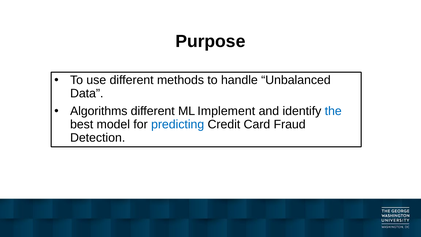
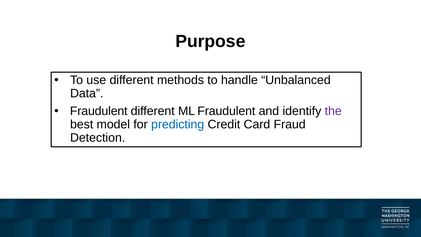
Algorithms: Algorithms -> Fraudulent (99, 111)
ML Implement: Implement -> Fraudulent (226, 111)
the colour: blue -> purple (333, 111)
